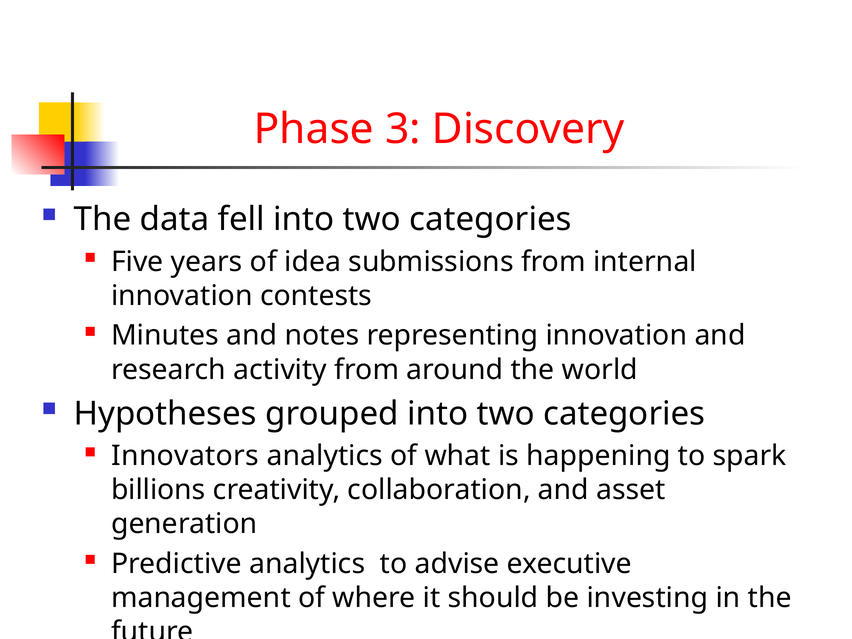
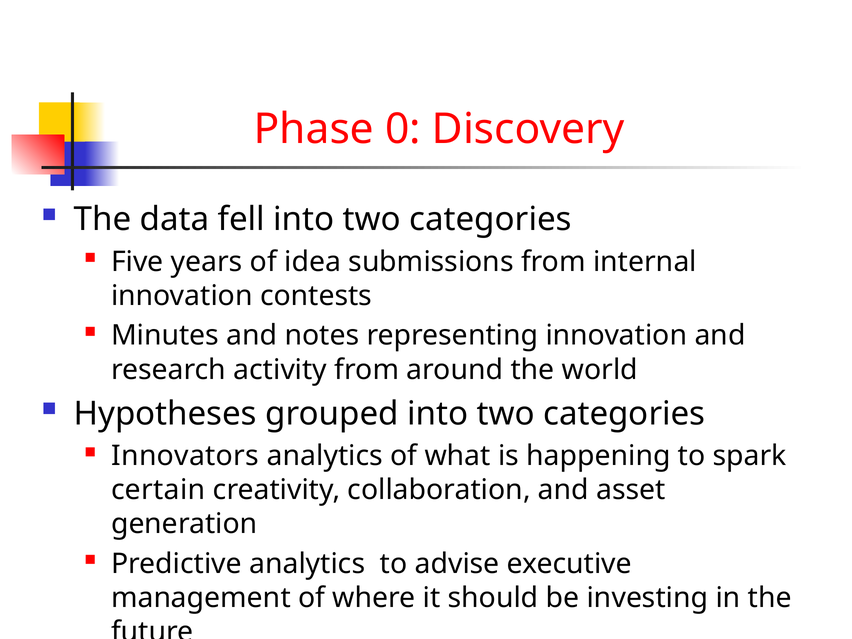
3: 3 -> 0 (403, 129)
billions: billions -> certain (158, 490)
